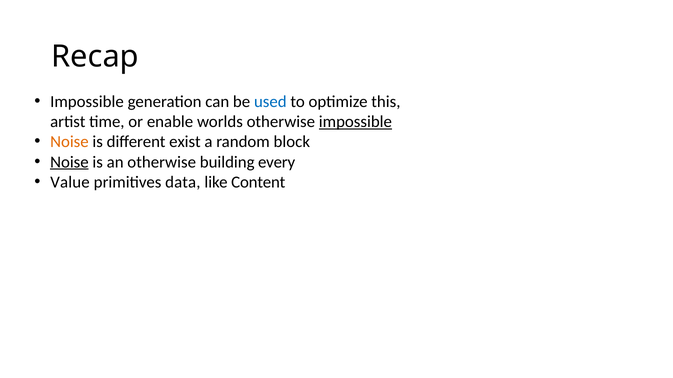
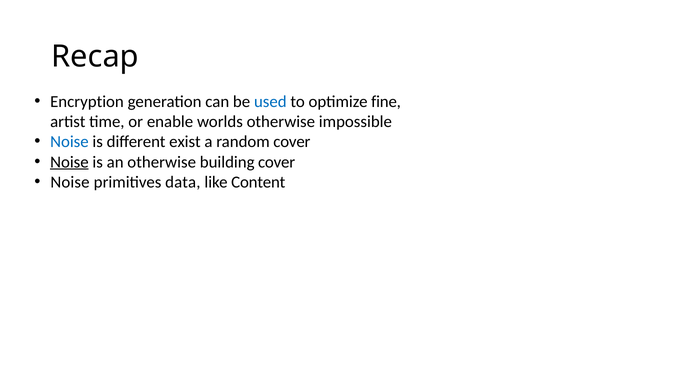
Impossible: Impossible -> Encryption (87, 102)
this: this -> fine (386, 102)
impossible underline: present -> none (355, 122)
Noise colour: orange -> blue (69, 142)
random block: block -> cover (292, 142)
building every: every -> cover (277, 162)
Value: Value -> Noise (70, 182)
